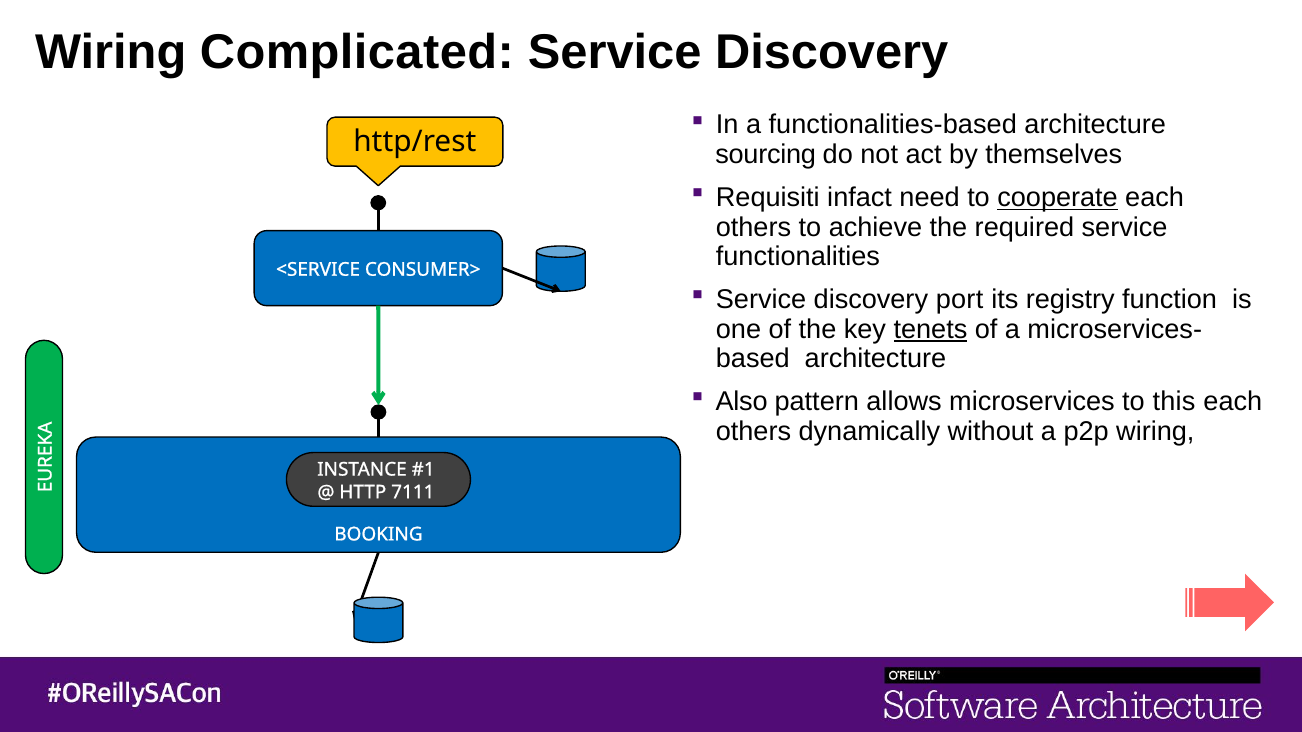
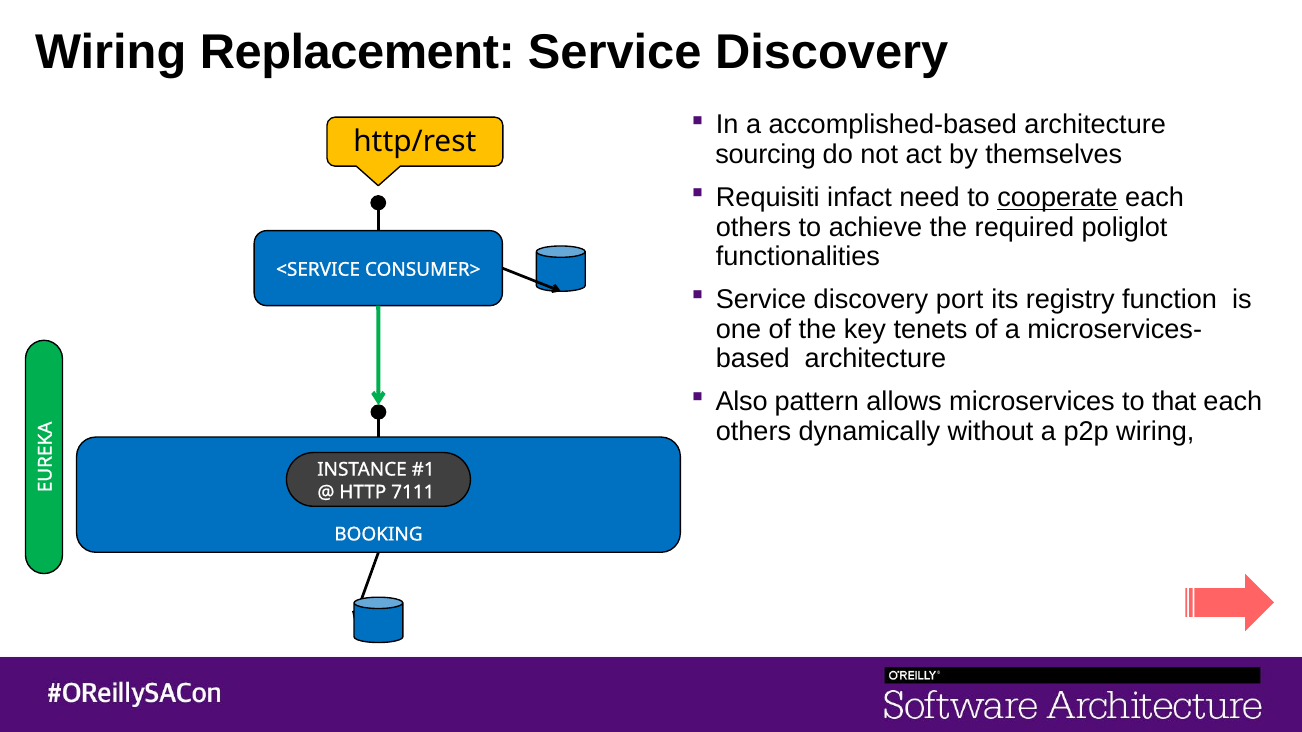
Complicated: Complicated -> Replacement (357, 53)
functionalities-based: functionalities-based -> accomplished-based (893, 125)
required service: service -> poliglot (1125, 227)
tenets underline: present -> none (930, 329)
this: this -> that (1174, 402)
